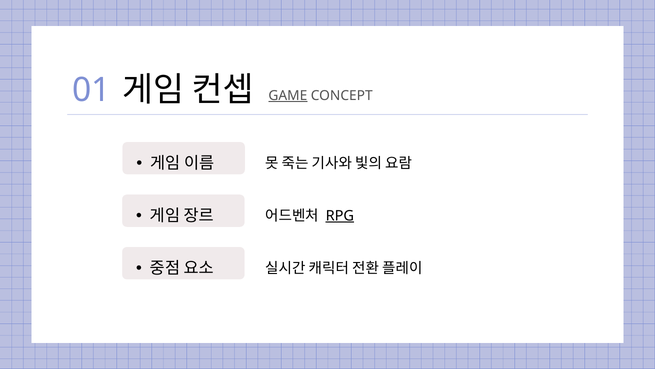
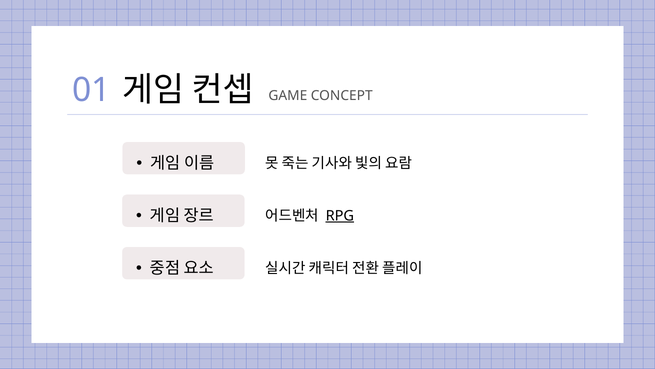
GAME underline: present -> none (288, 96)
